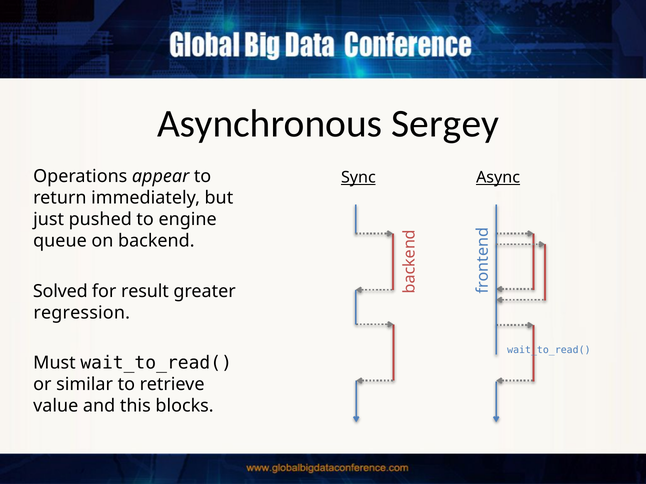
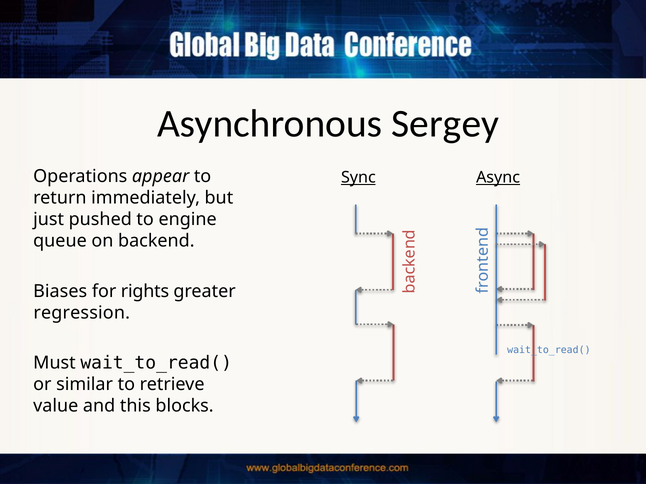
Solved: Solved -> Biases (60, 292)
result: result -> rights (145, 292)
